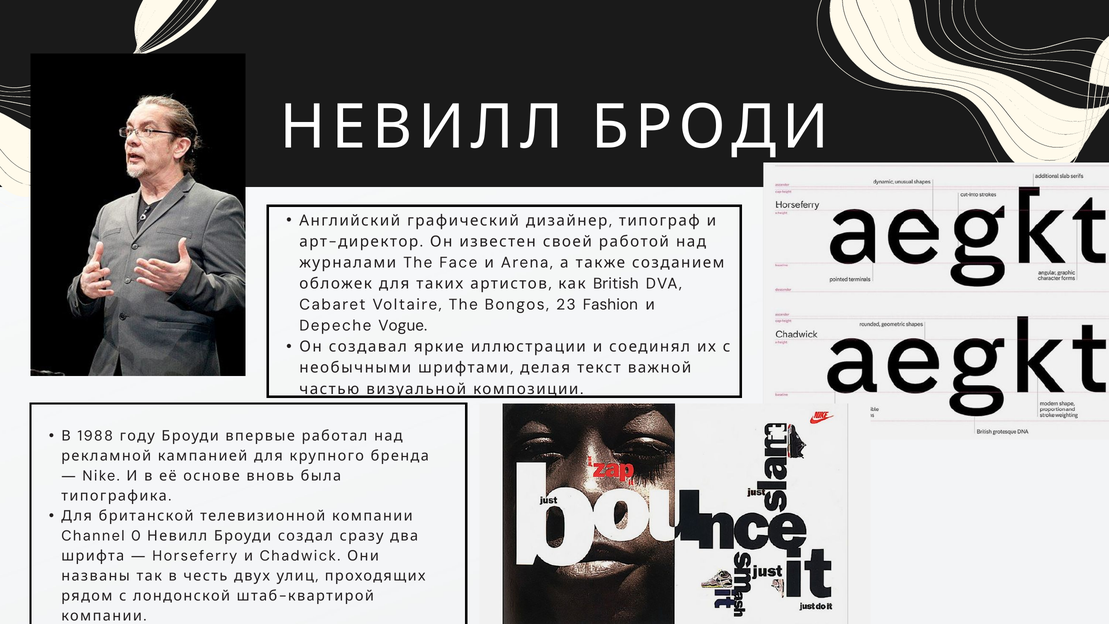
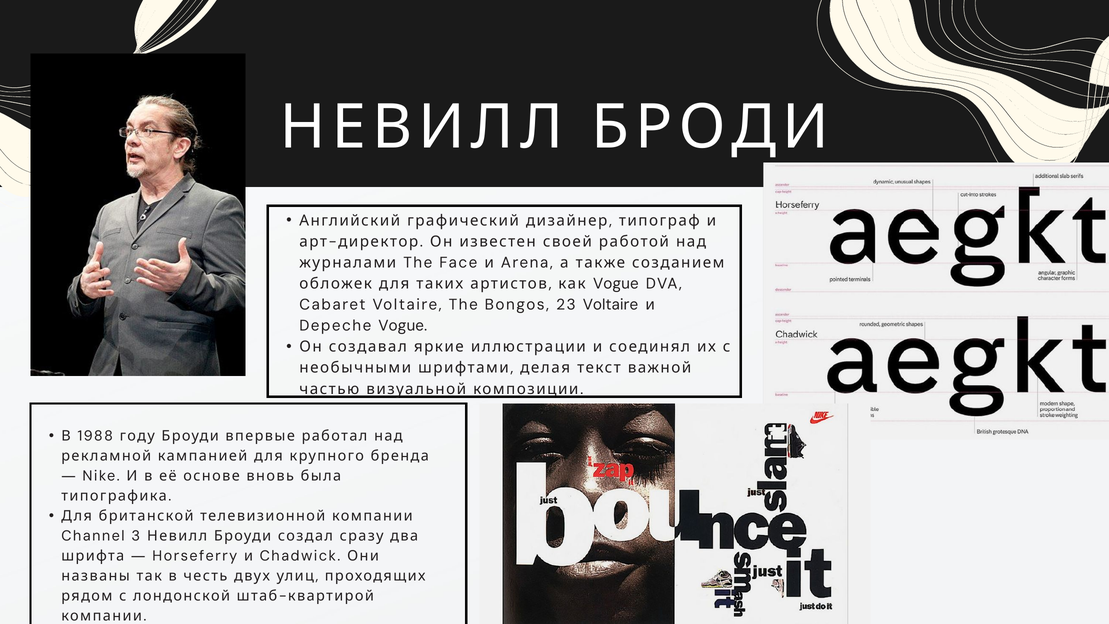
British: British -> Vogue (616, 284)
23 Fashion: Fashion -> Voltaire (610, 305)
0: 0 -> 3 (136, 536)
